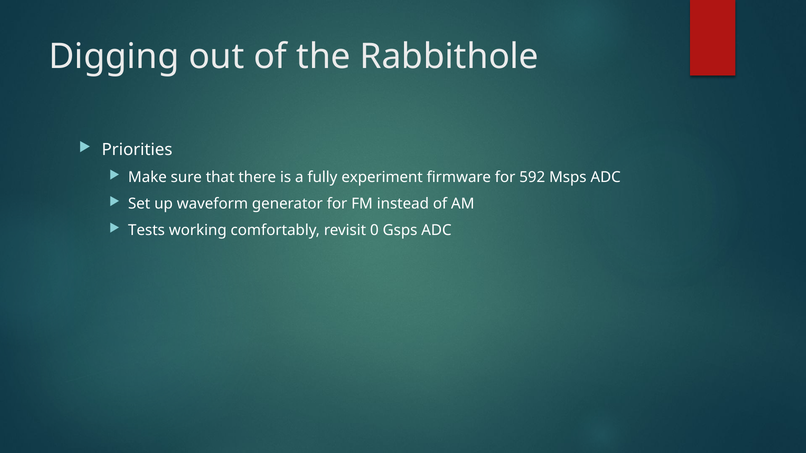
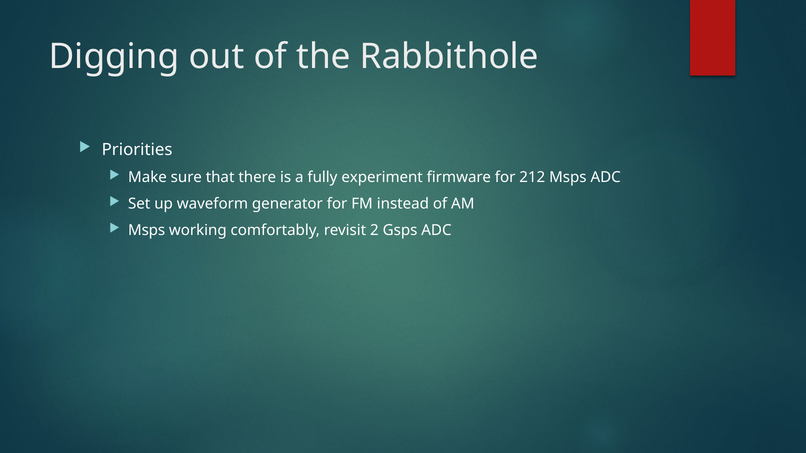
592: 592 -> 212 (532, 177)
Tests: Tests -> Msps (147, 231)
0: 0 -> 2 (374, 231)
